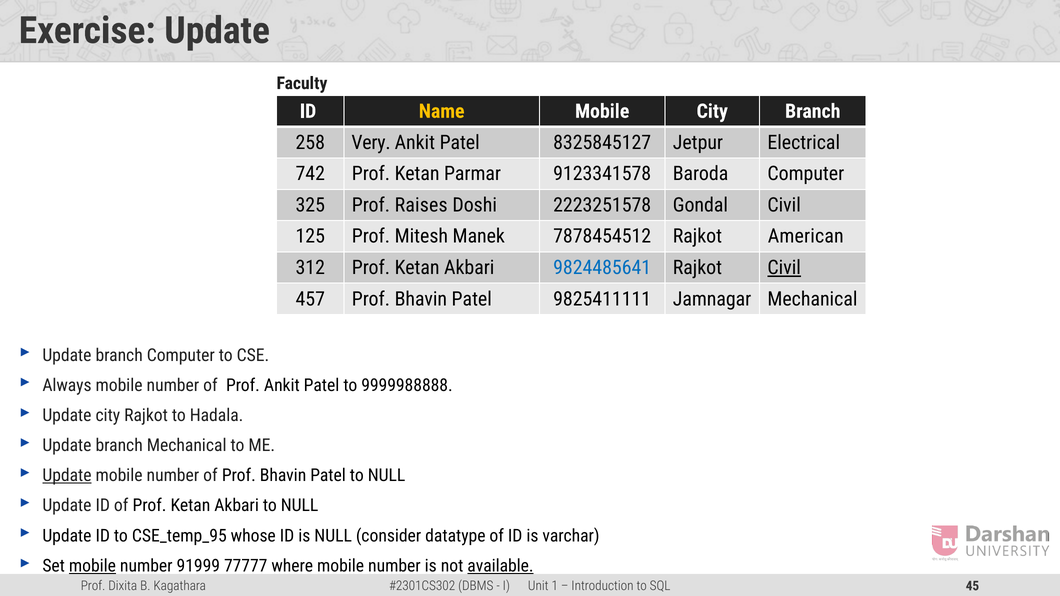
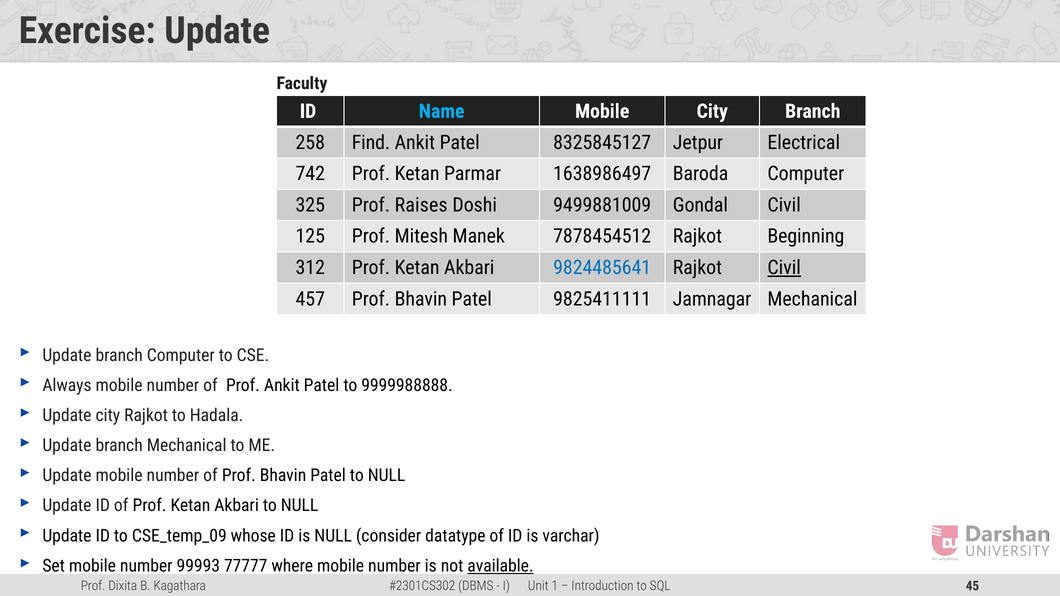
Name colour: yellow -> light blue (442, 111)
Very: Very -> Find (371, 143)
9123341578: 9123341578 -> 1638986497 (602, 174)
2223251578: 2223251578 -> 9499881009 (602, 205)
American: American -> Beginning (806, 237)
Update underline: present -> none (67, 476)
CSE_temp_95: CSE_temp_95 -> CSE_temp_09 (179, 536)
mobile underline: present -> none (92, 566)
91999: 91999 -> 99993 (198, 566)
